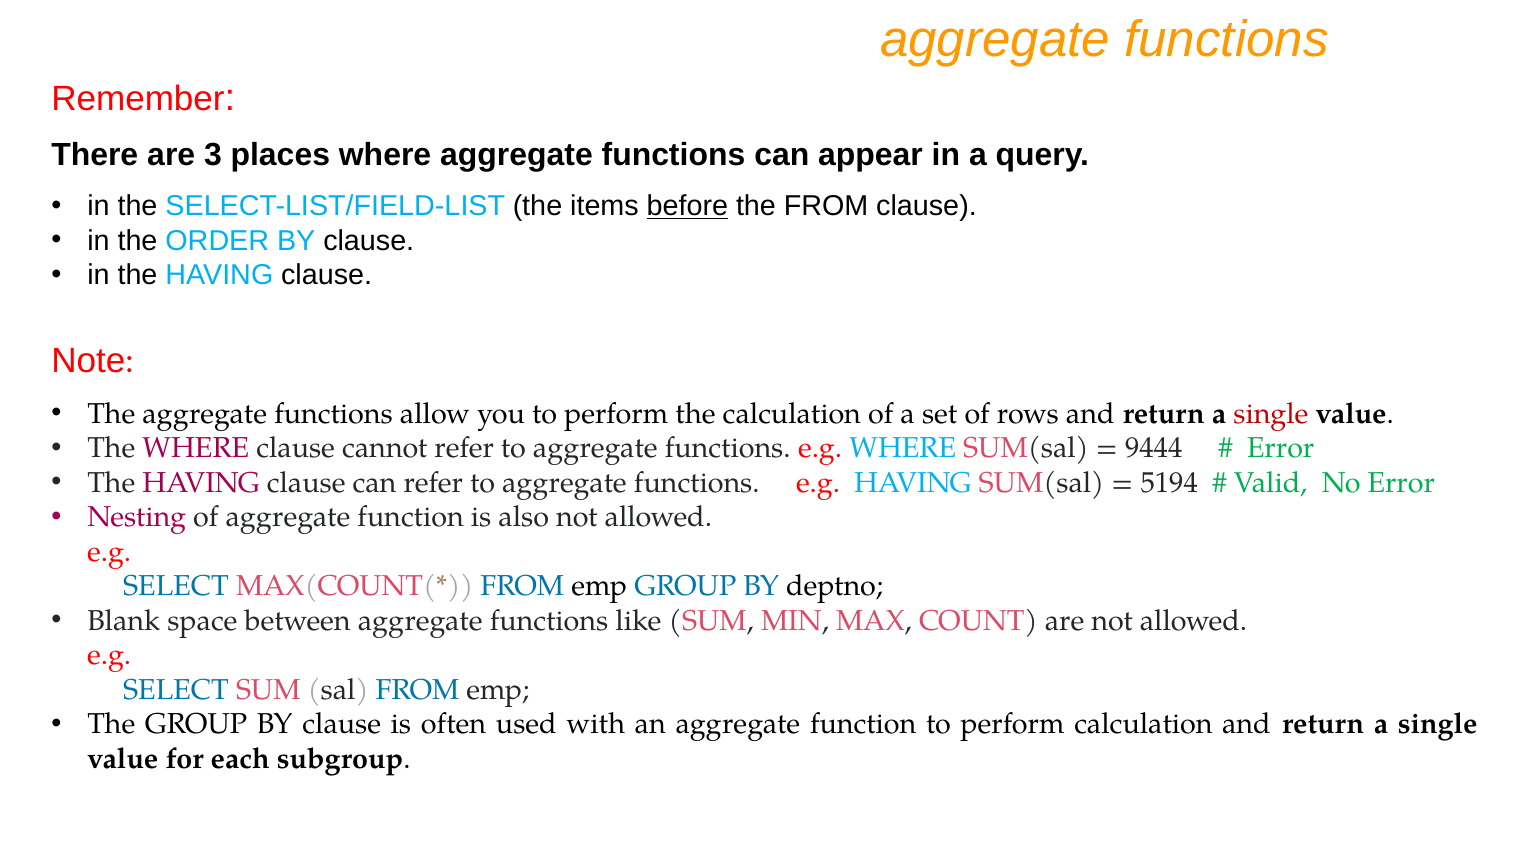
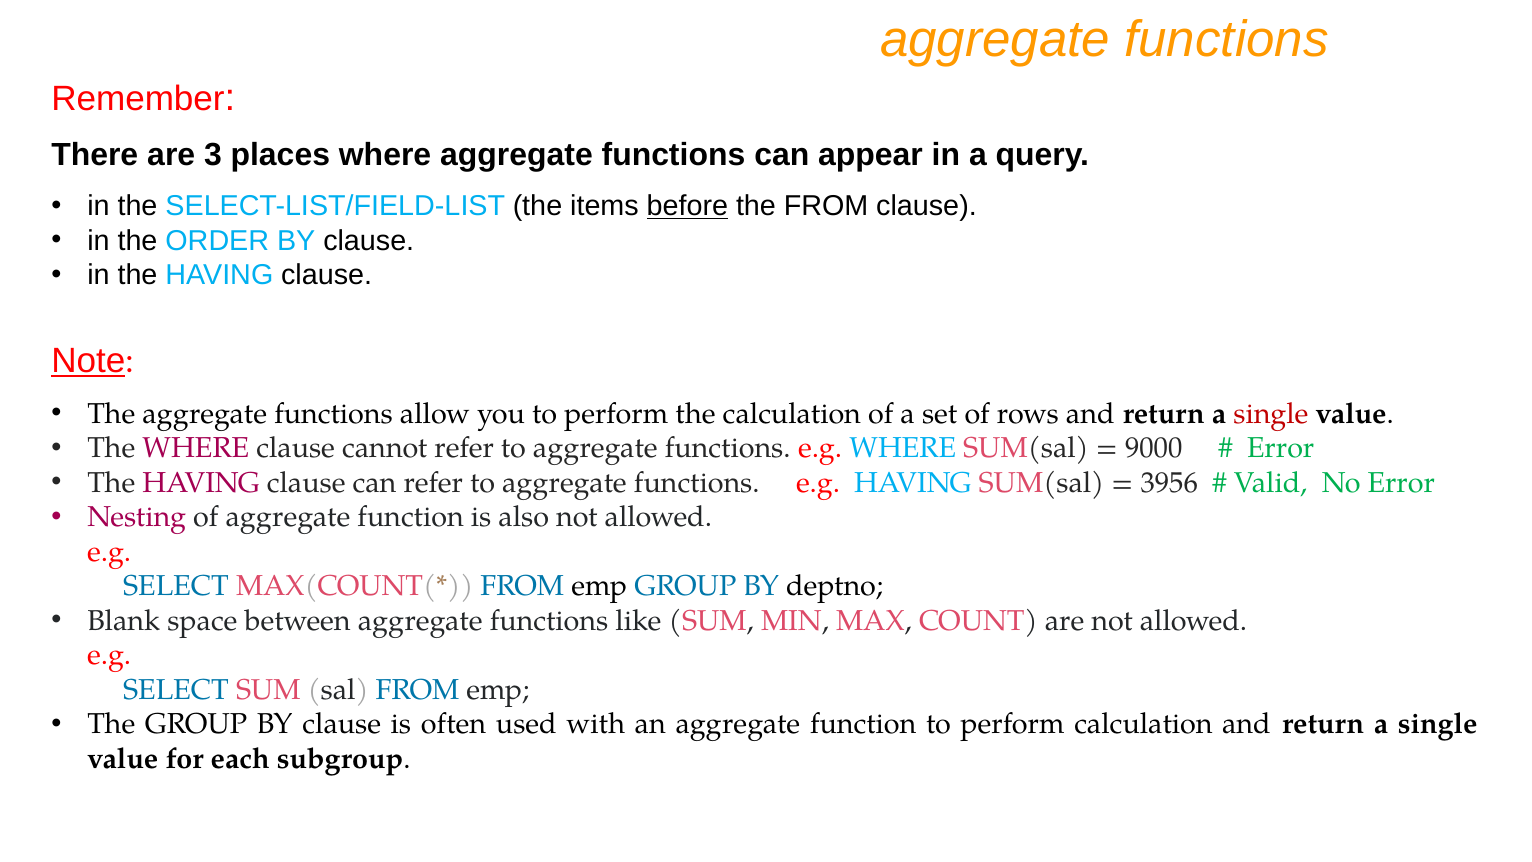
Note underline: none -> present (88, 361)
9444: 9444 -> 9000 (1154, 448)
5194: 5194 -> 3956 (1169, 483)
